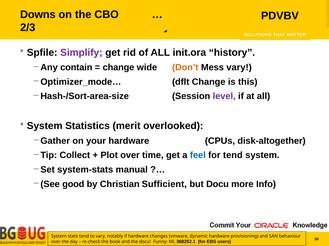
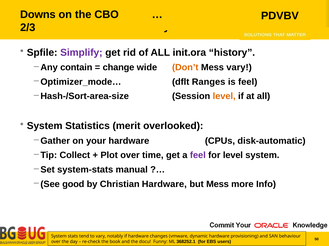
dflt Change: Change -> Ranges (209, 82)
is this: this -> feel (248, 82)
level colour: purple -> orange (224, 96)
disk-altogether: disk-altogether -> disk-automatic (272, 141)
feel colour: blue -> purple (198, 156)
for tend: tend -> level (233, 156)
Christian Sufficient: Sufficient -> Hardware (164, 185)
but Docu: Docu -> Mess (217, 185)
